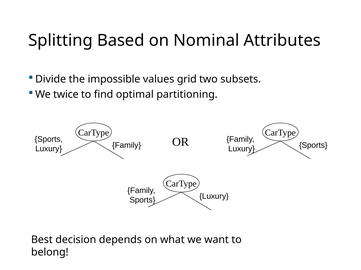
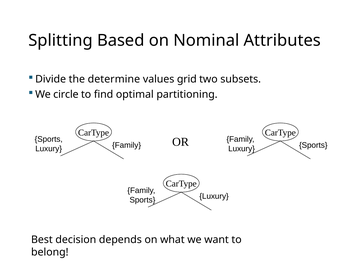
impossible: impossible -> determine (114, 79)
twice: twice -> circle (66, 95)
